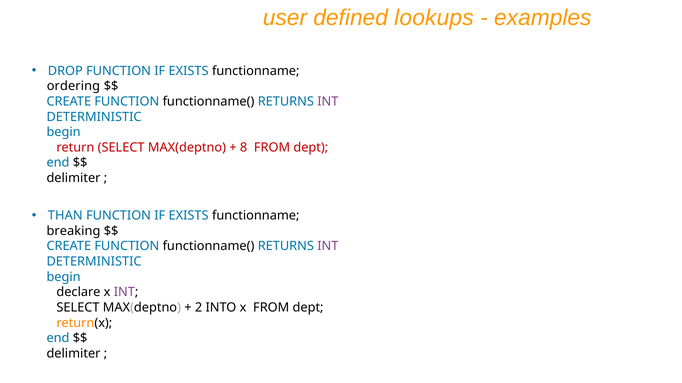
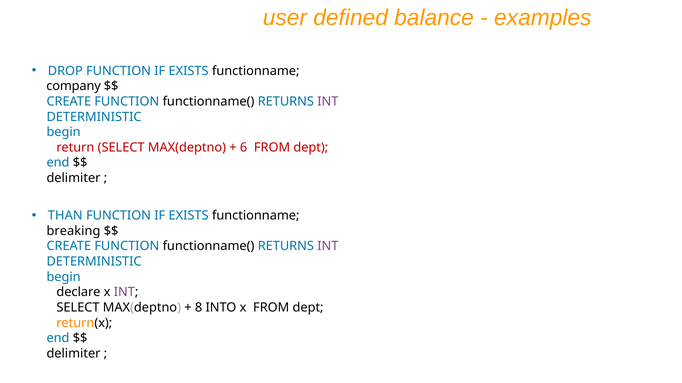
lookups: lookups -> balance (434, 18)
ordering: ordering -> company (74, 86)
8: 8 -> 6 (244, 148)
2: 2 -> 8 (199, 308)
